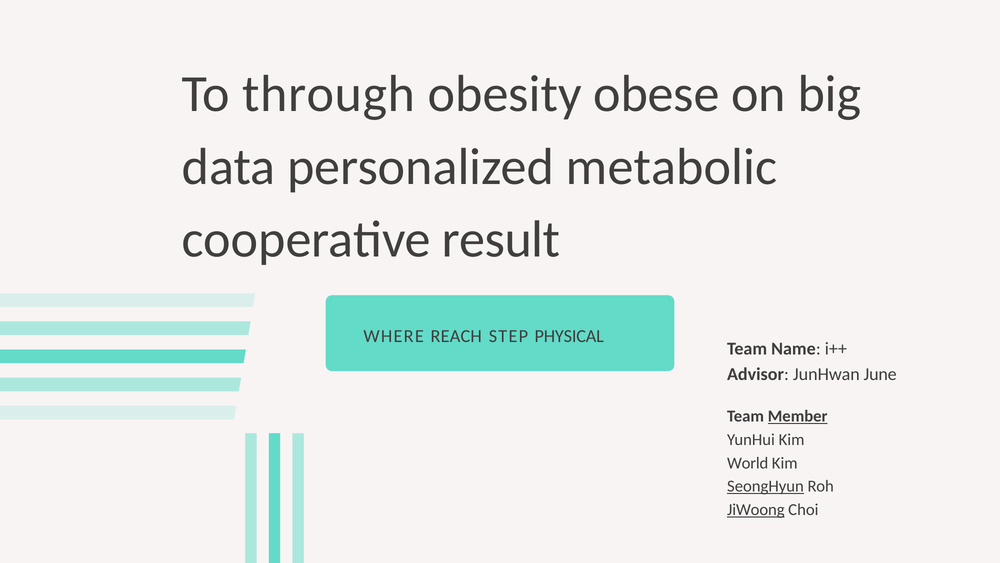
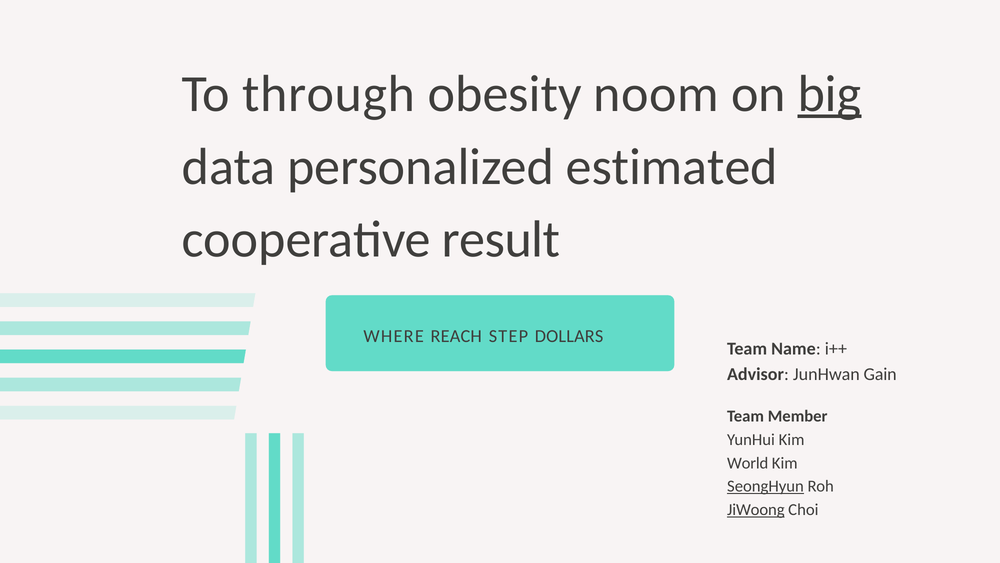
obese: obese -> noom (656, 94)
big underline: none -> present (829, 94)
metabolic: metabolic -> estimated (672, 167)
PHYSICAL: PHYSICAL -> DOLLARS (569, 336)
June: June -> Gain (880, 374)
Member underline: present -> none (798, 416)
